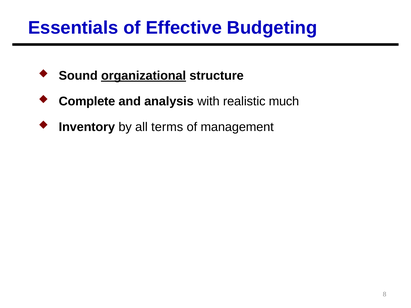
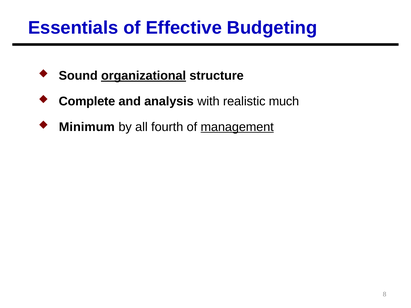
Inventory: Inventory -> Minimum (87, 127)
terms: terms -> fourth (167, 127)
management underline: none -> present (237, 127)
